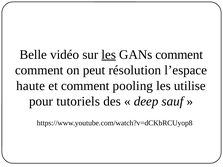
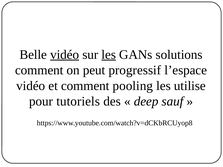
vidéo underline: none -> present (65, 55)
GANs comment: comment -> solutions (179, 55)
résolution: résolution -> progressif (135, 70)
haute: haute -> vidéo (31, 86)
